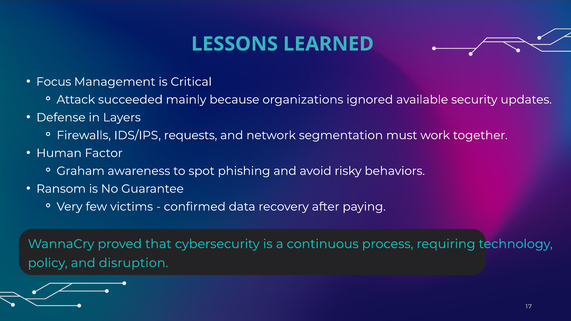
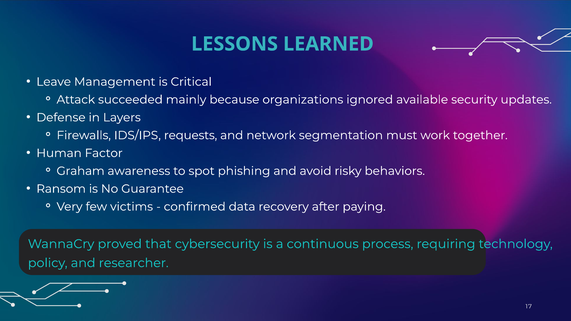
Focus: Focus -> Leave (54, 82)
disruption: disruption -> researcher (134, 263)
